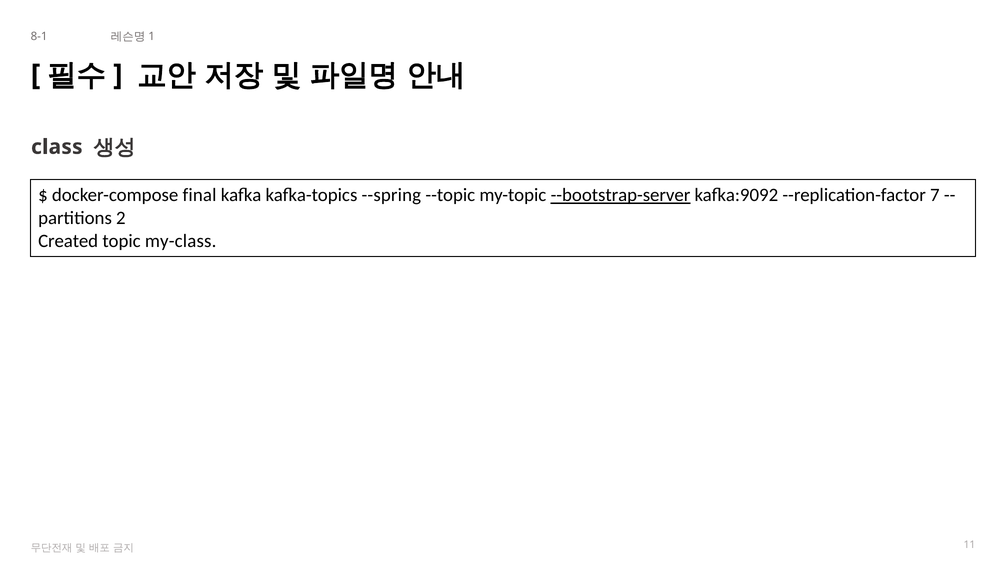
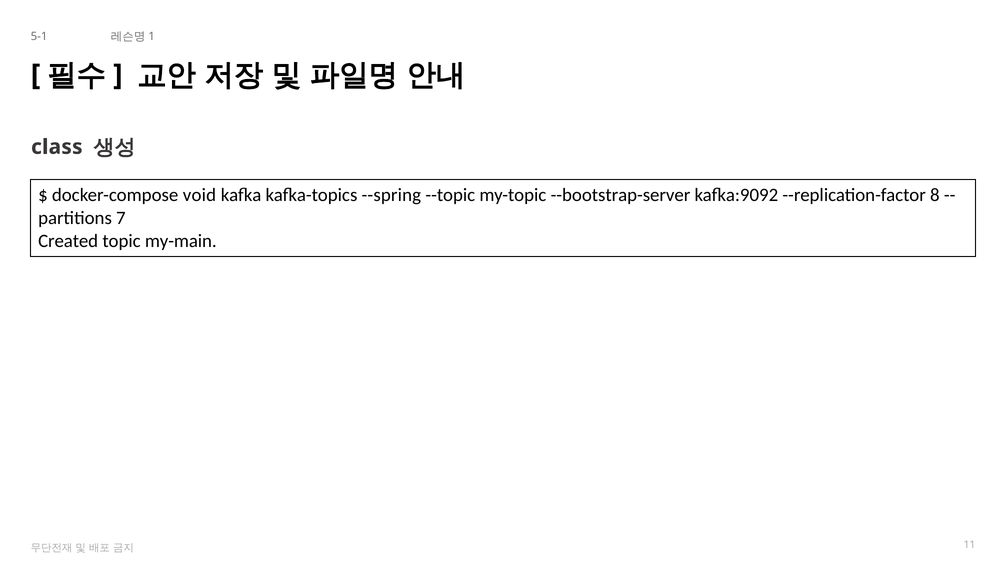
8-1: 8-1 -> 5-1 (39, 37)
final: final -> void (199, 195)
--bootstrap-server underline: present -> none (620, 195)
7: 7 -> 8 (935, 195)
2: 2 -> 7 (121, 218)
my-class: my-class -> my-main (181, 241)
